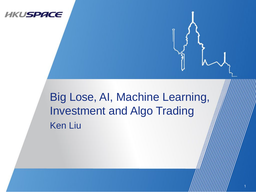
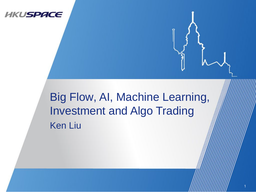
Lose: Lose -> Flow (83, 97)
